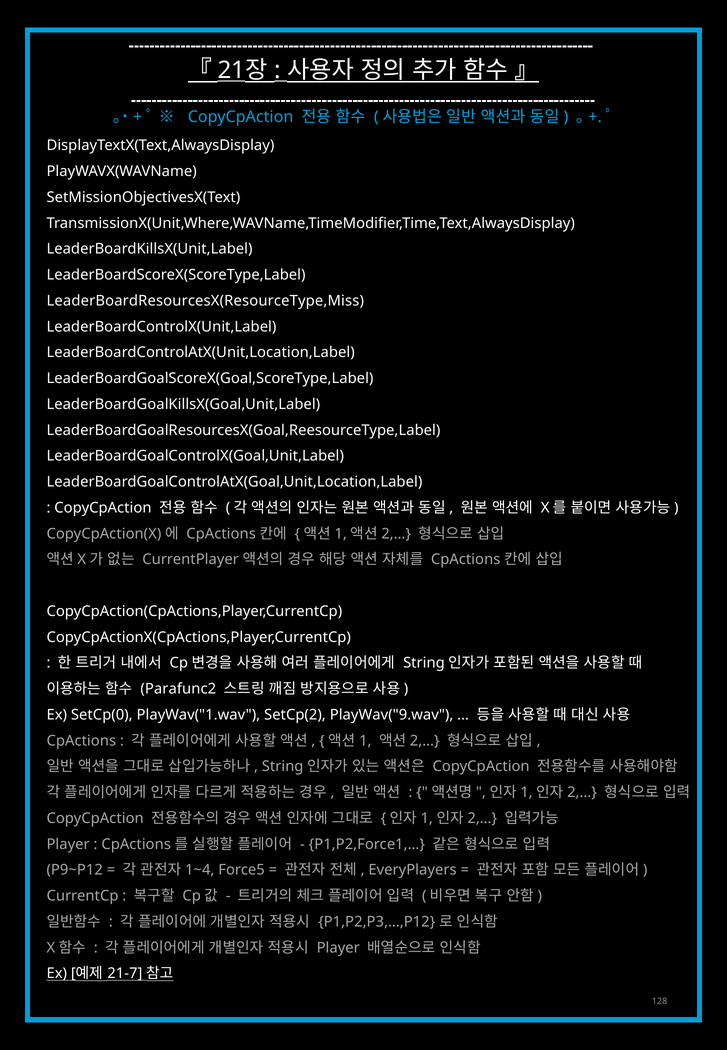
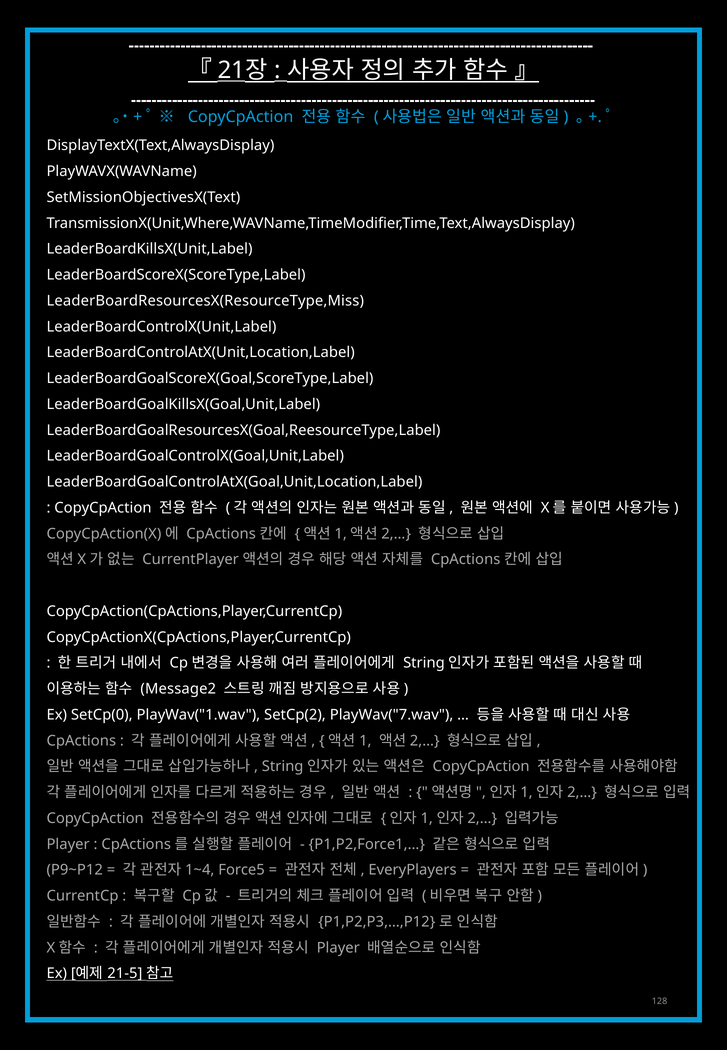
Parafunc2: Parafunc2 -> Message2 (178, 689)
PlayWav("9.wav: PlayWav("9.wav -> PlayWav("7.wav (392, 715)
21-7: 21-7 -> 21-5 (125, 974)
